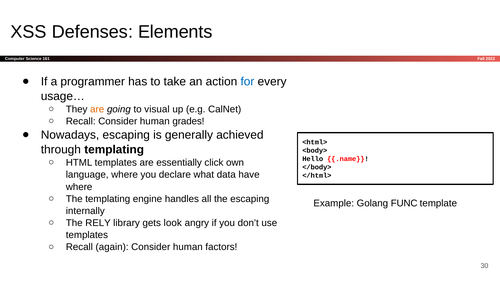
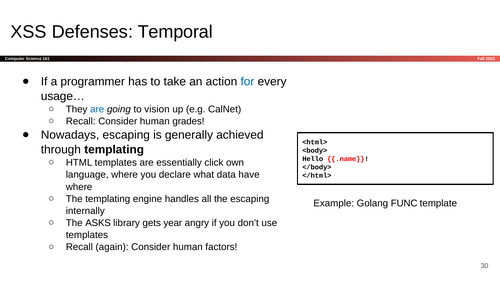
Elements: Elements -> Temporal (175, 32)
are colour: orange -> blue (97, 109)
visual: visual -> vision (157, 109)
RELY: RELY -> ASKS (98, 223)
look: look -> year (173, 223)
